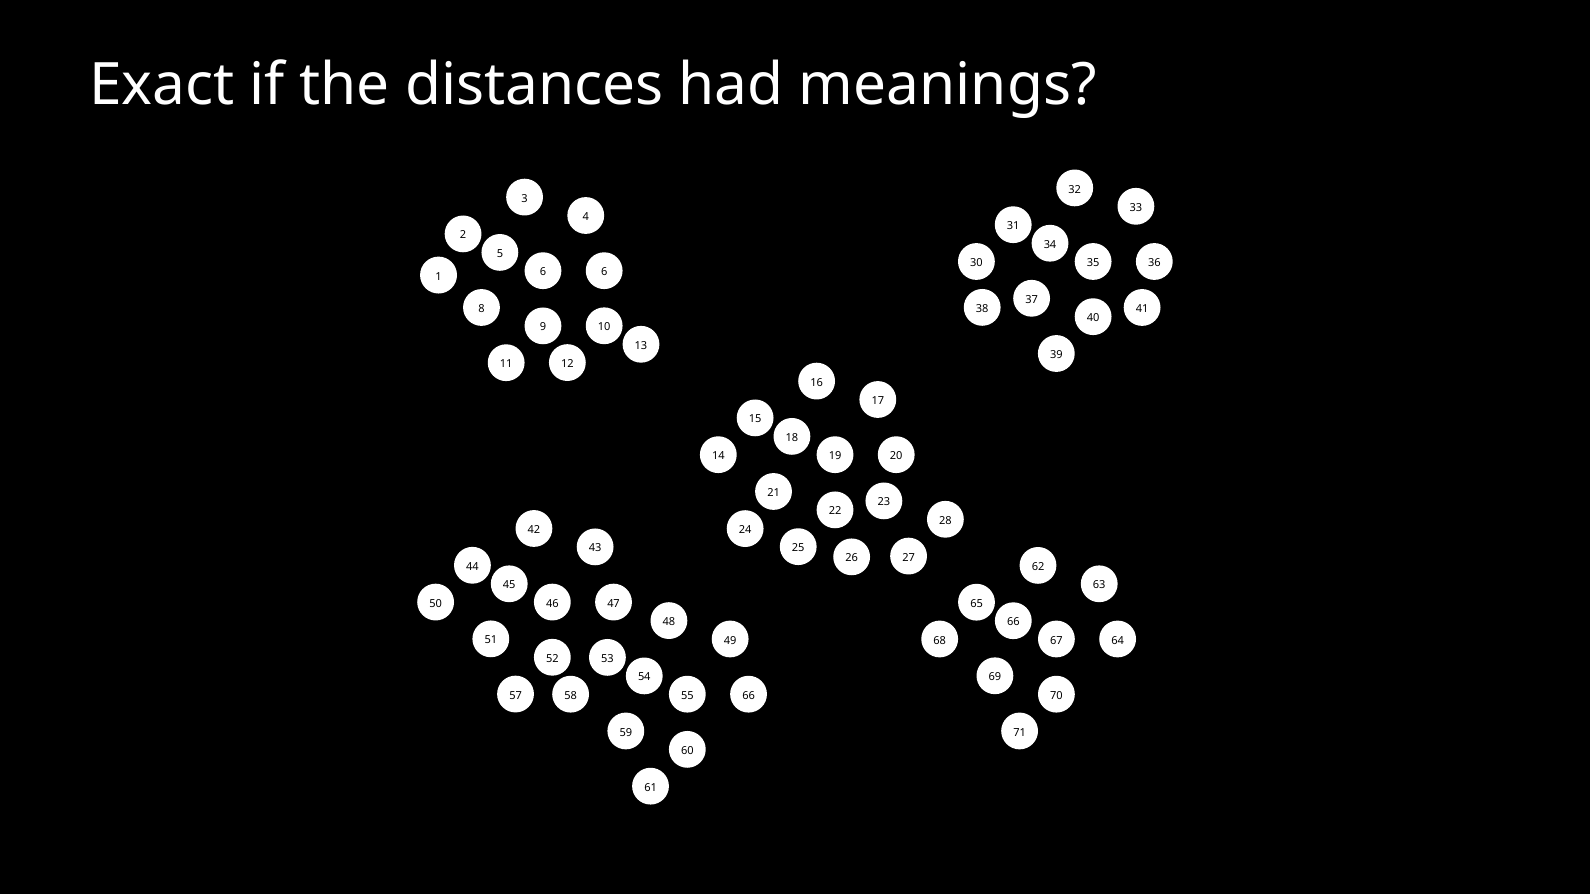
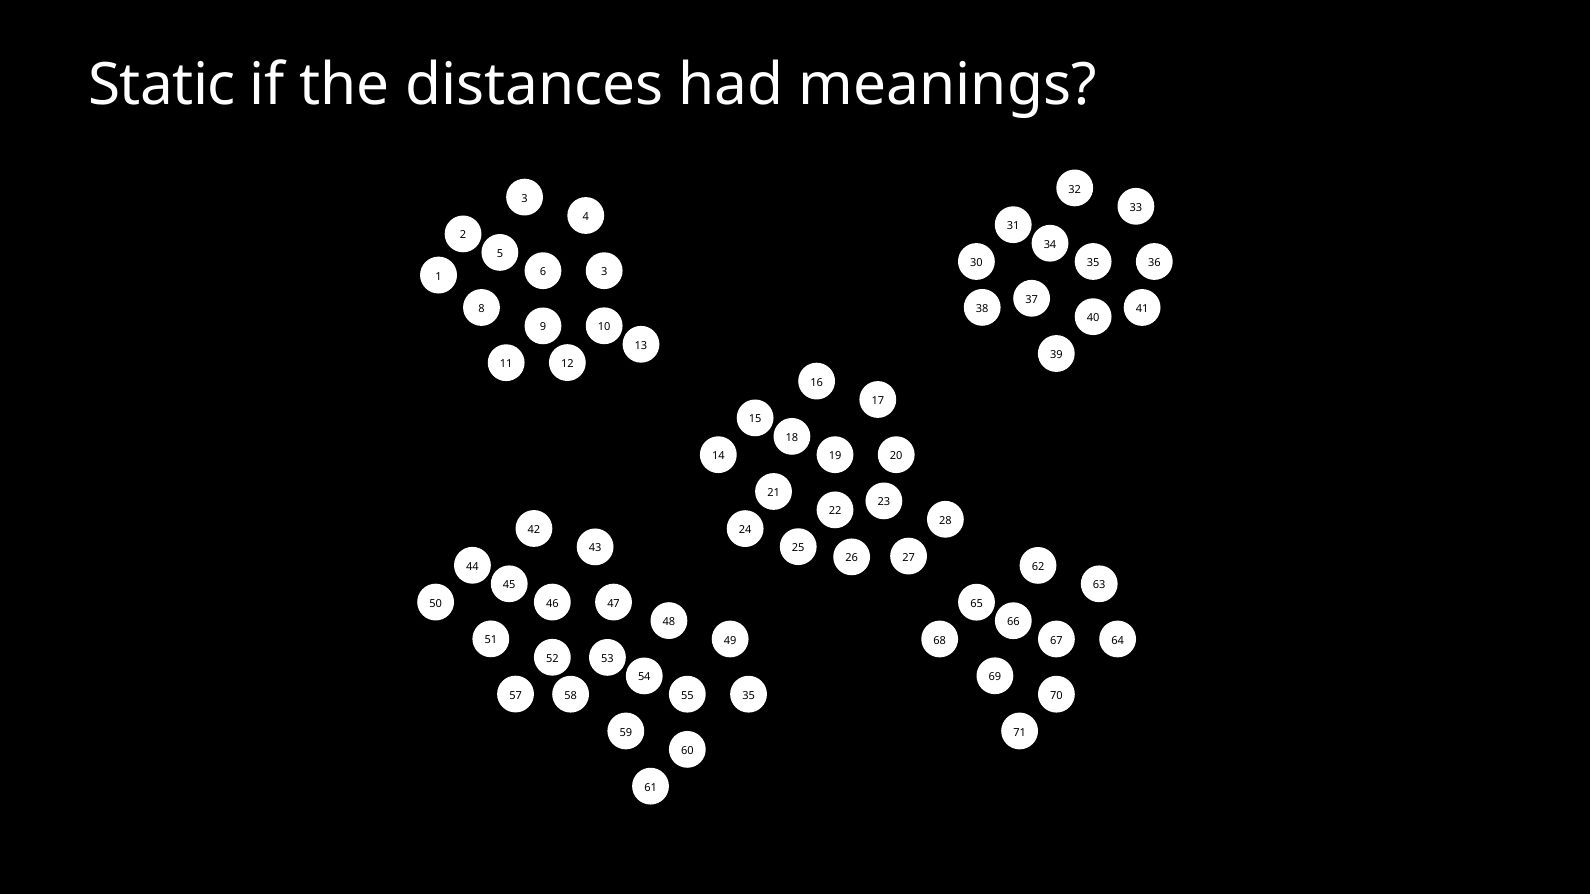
Exact: Exact -> Static (162, 86)
1 6: 6 -> 3 (604, 272)
58 66: 66 -> 35 (749, 696)
